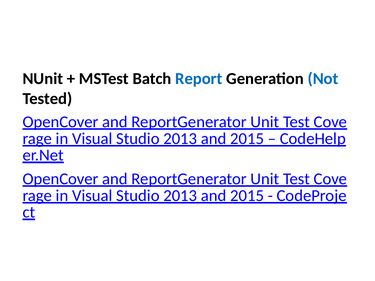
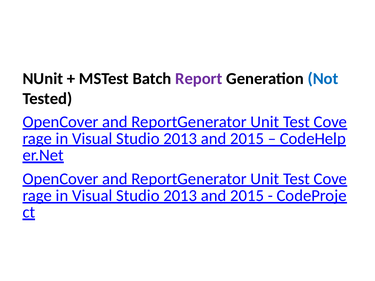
Report colour: blue -> purple (199, 79)
